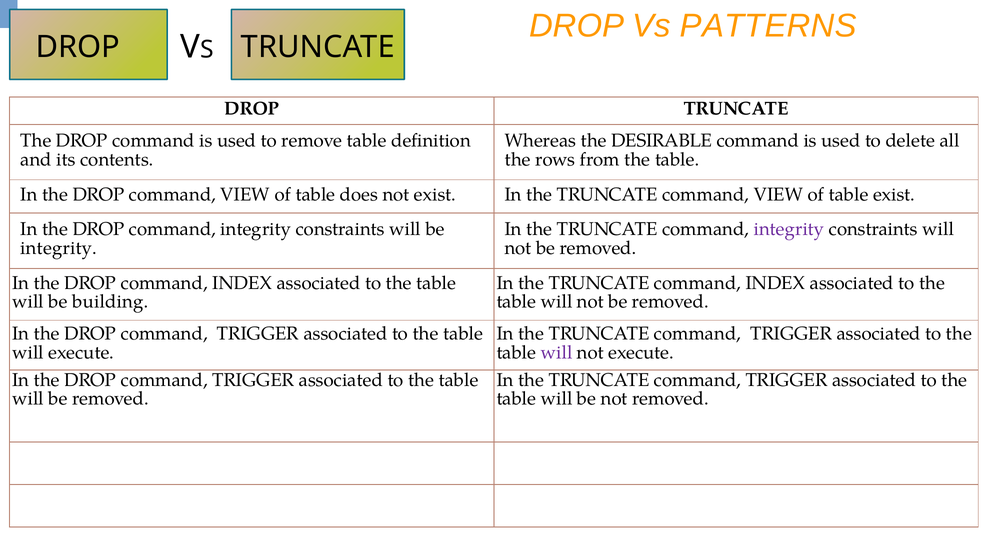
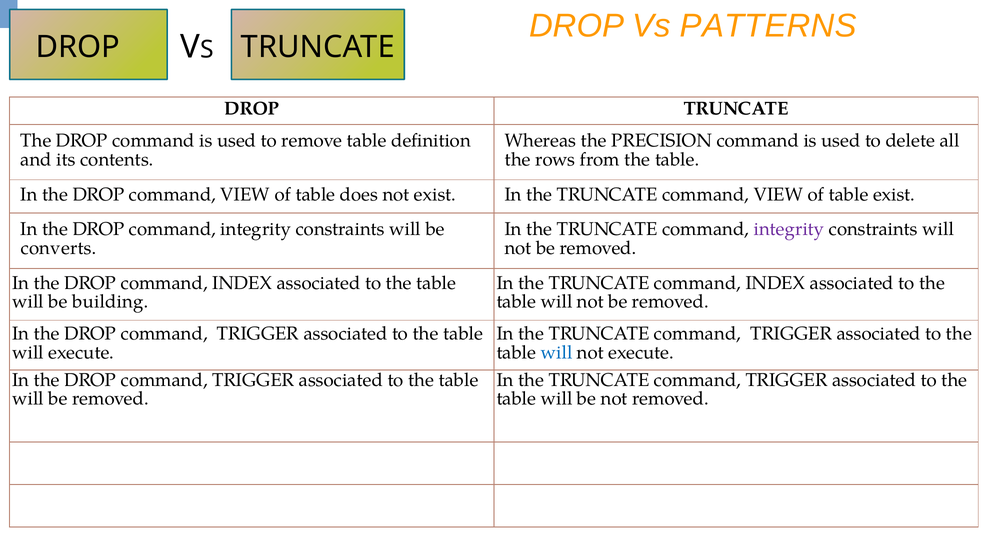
DESIRABLE: DESIRABLE -> PRECISION (662, 141)
integrity: integrity -> converts (59, 248)
will colour: purple -> blue (557, 352)
